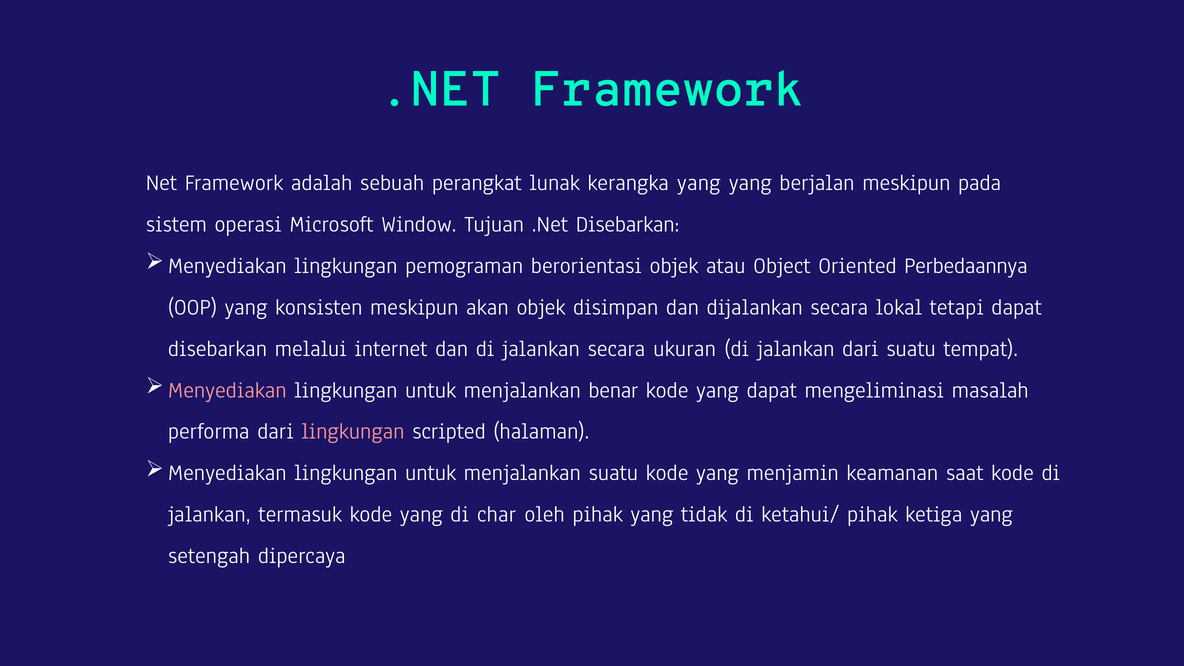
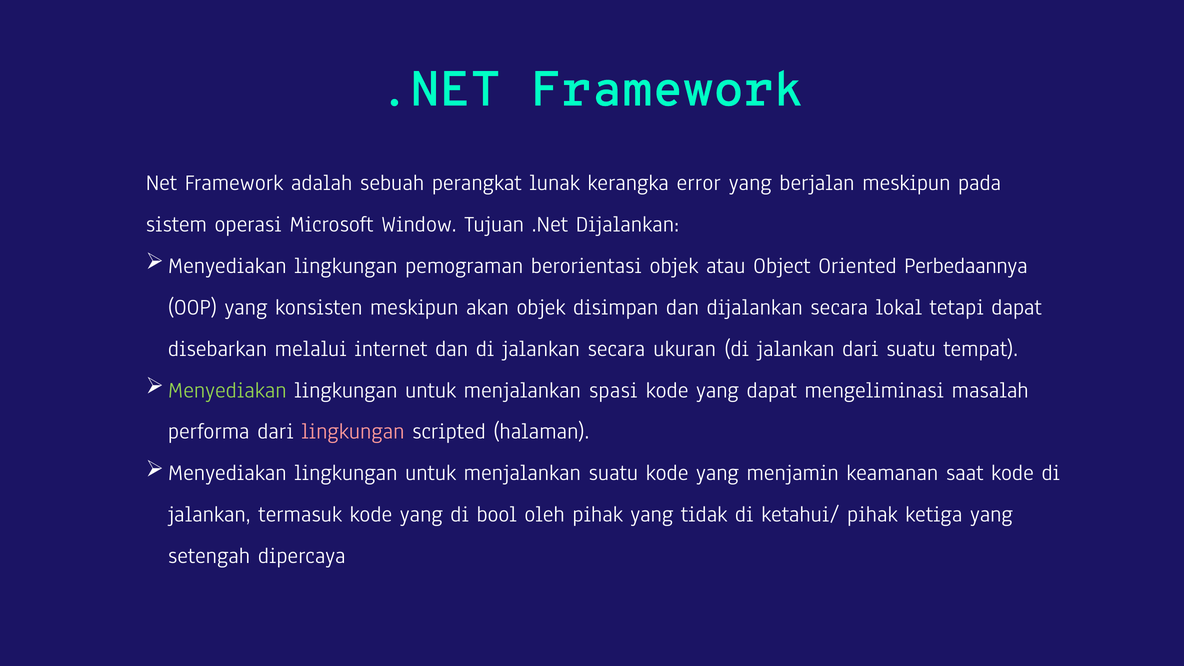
kerangka yang: yang -> error (699, 183)
.Net Disebarkan: Disebarkan -> Dijalankan (627, 224)
Menyediakan colour: pink -> light green (227, 390)
benar: benar -> spasi (613, 390)
char: char -> bool (497, 514)
